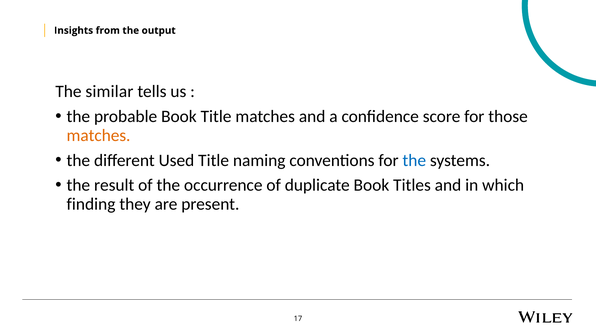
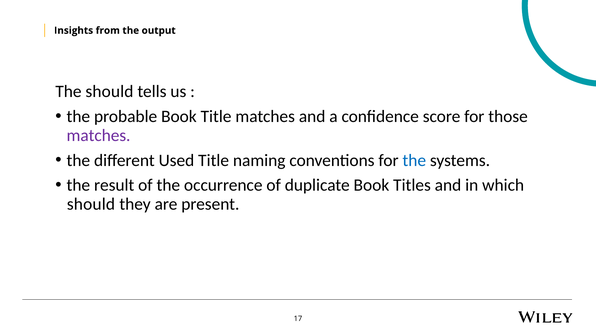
The similar: similar -> should (109, 92)
matches colour: orange -> purple (99, 135)
finding: finding -> should (91, 204)
